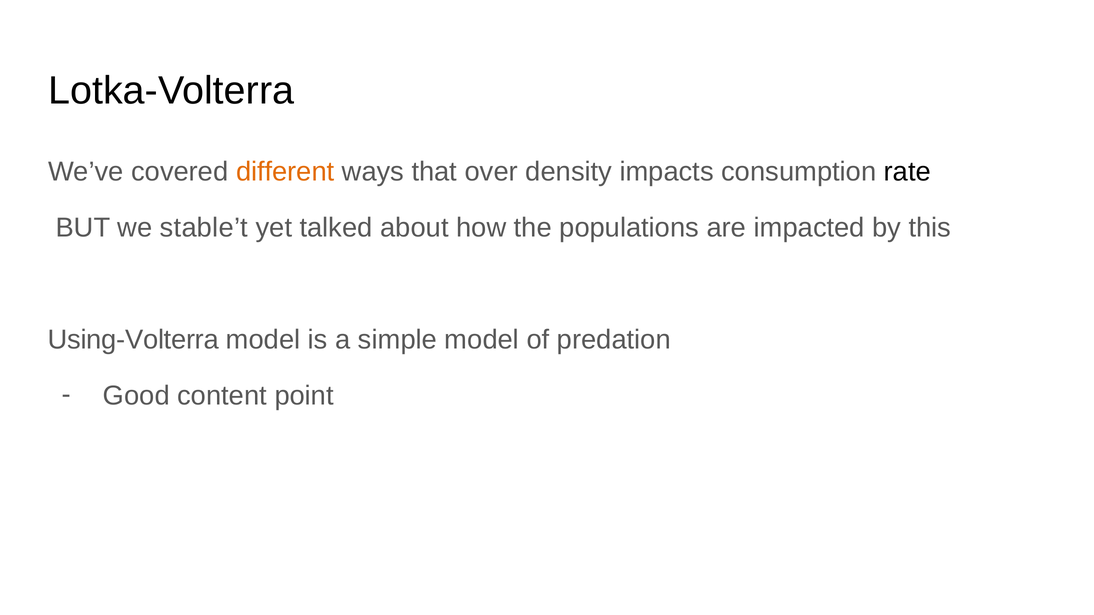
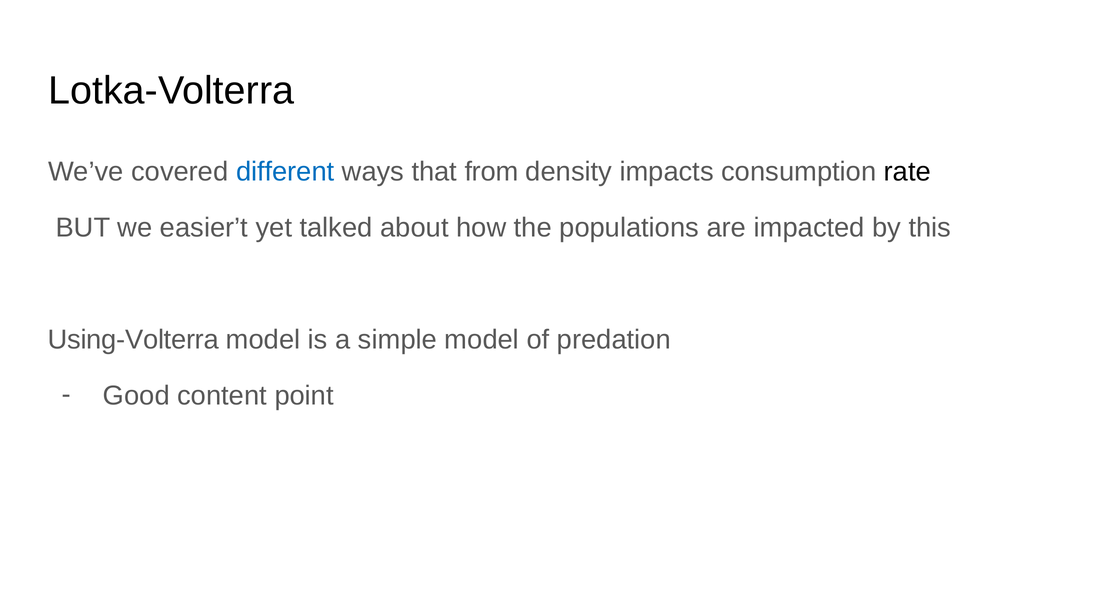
different colour: orange -> blue (285, 172)
over: over -> from (491, 172)
stable’t: stable’t -> easier’t (204, 228)
